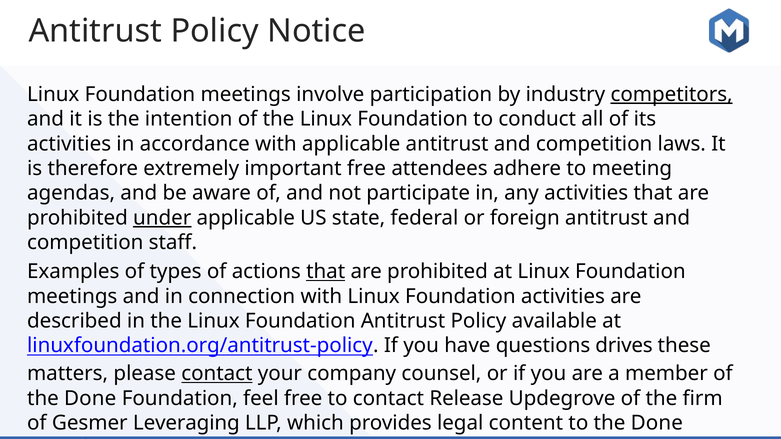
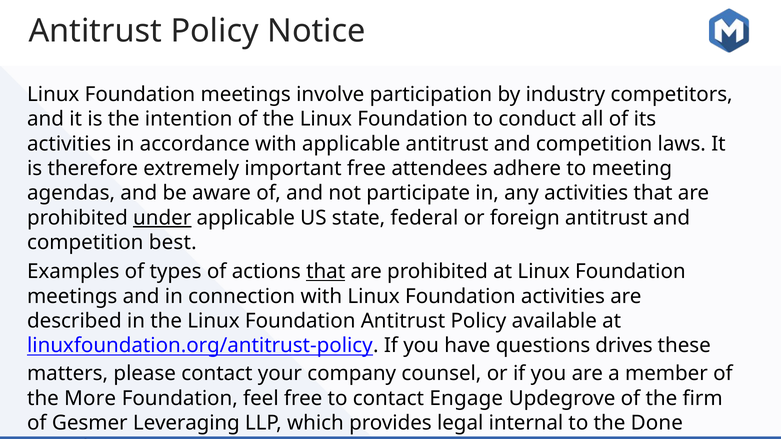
competitors underline: present -> none (672, 94)
staff: staff -> best (173, 243)
contact underline: present -> none (217, 374)
Done: Done -> More (90, 399)
Release: Release -> Engage (466, 399)
content: content -> internal (526, 423)
